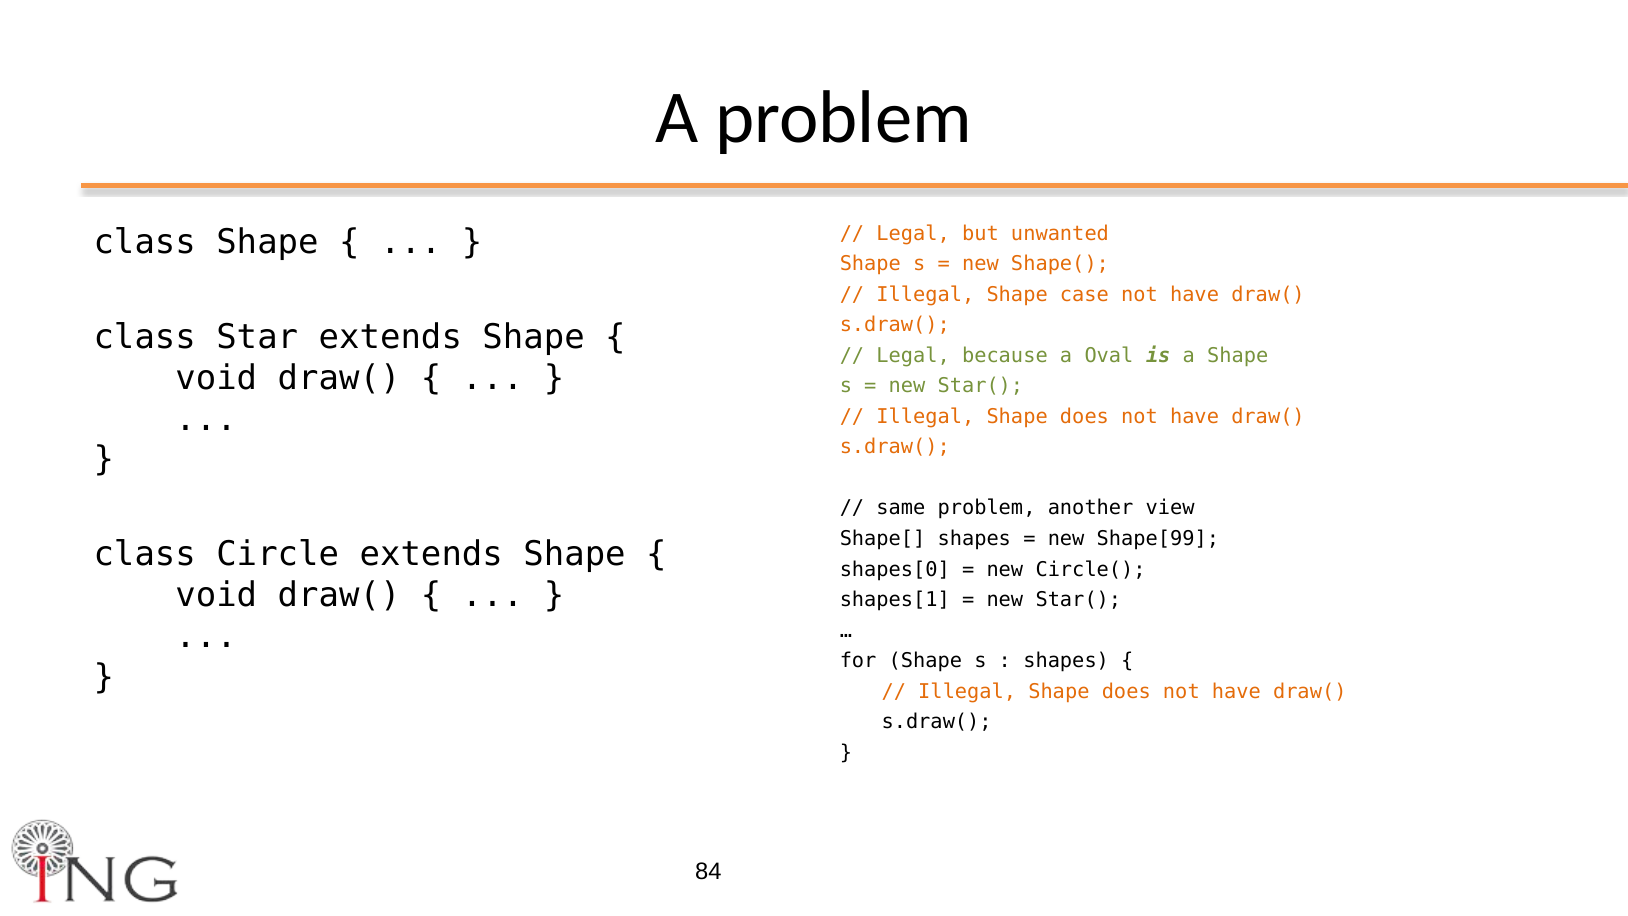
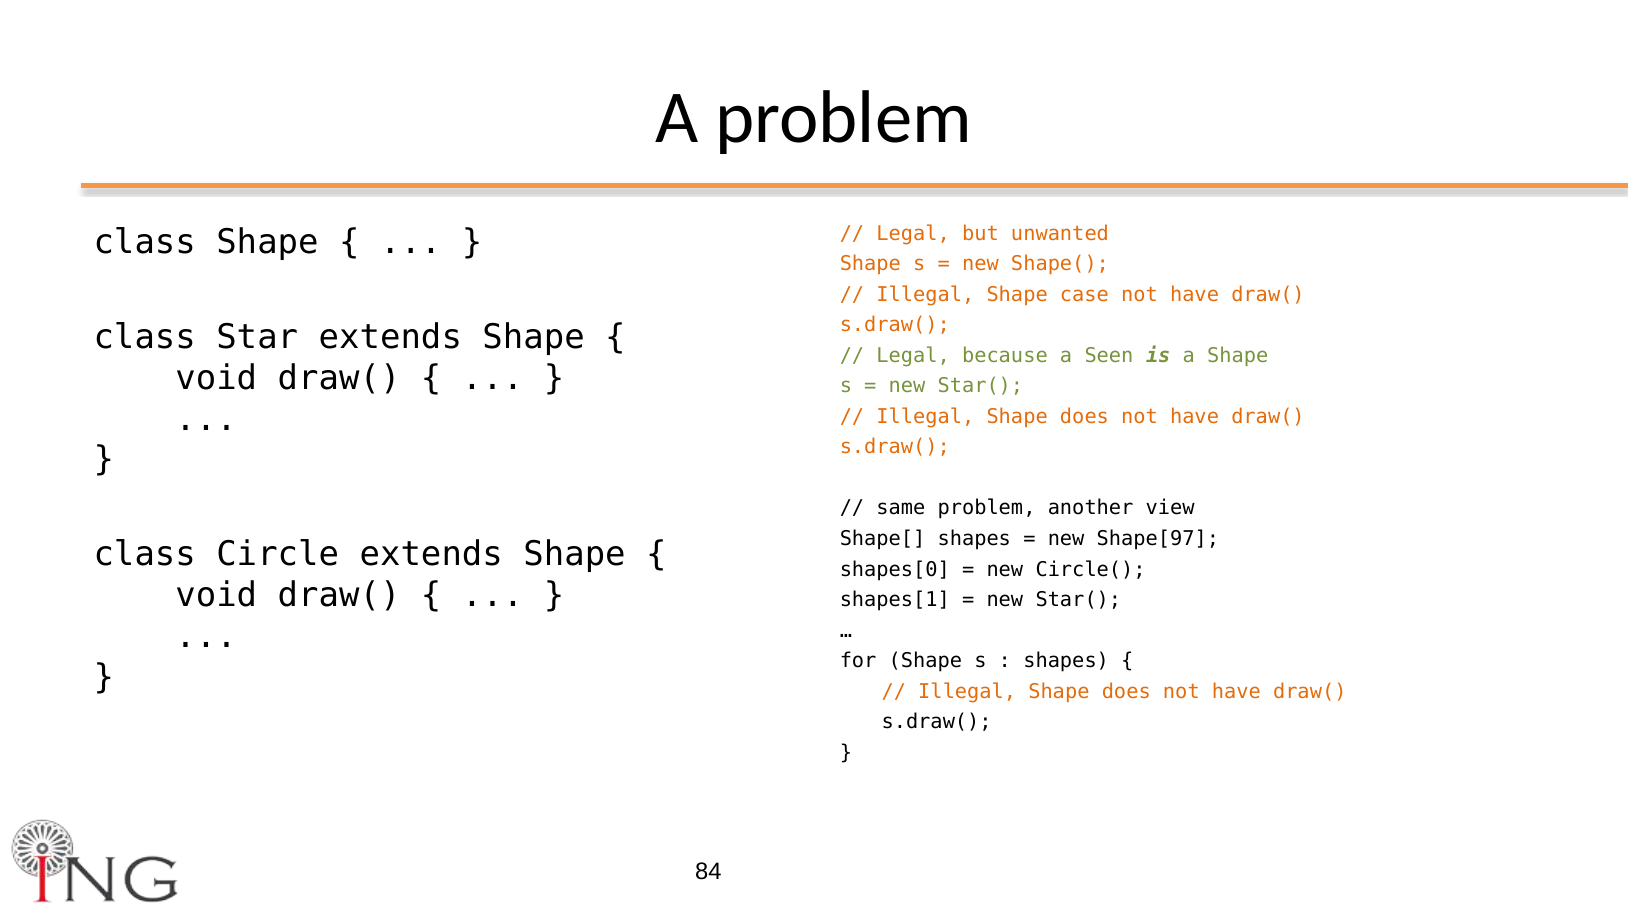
Oval: Oval -> Seen (1109, 356)
Shape[99: Shape[99 -> Shape[97 (1158, 539)
